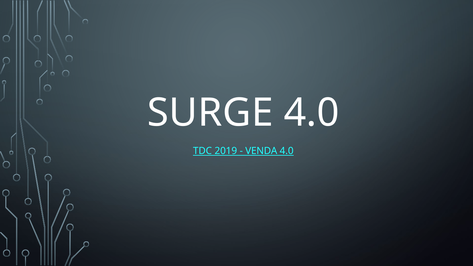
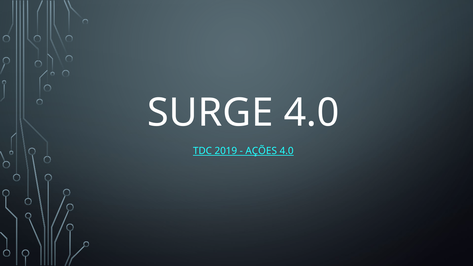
VENDA: VENDA -> AÇÕES (261, 151)
